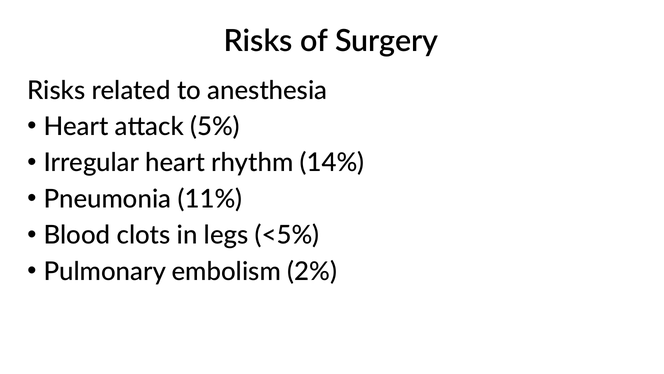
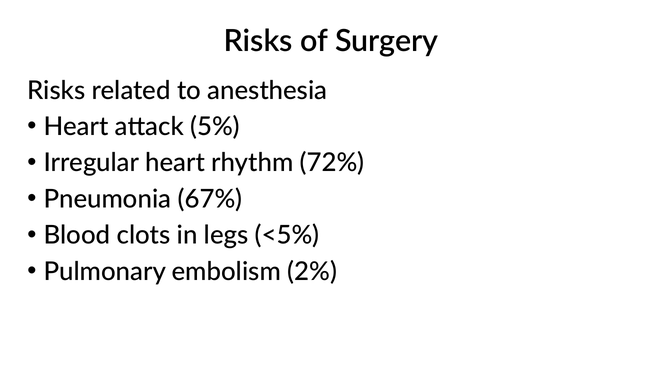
14%: 14% -> 72% (332, 163)
11%: 11% -> 67% (210, 199)
